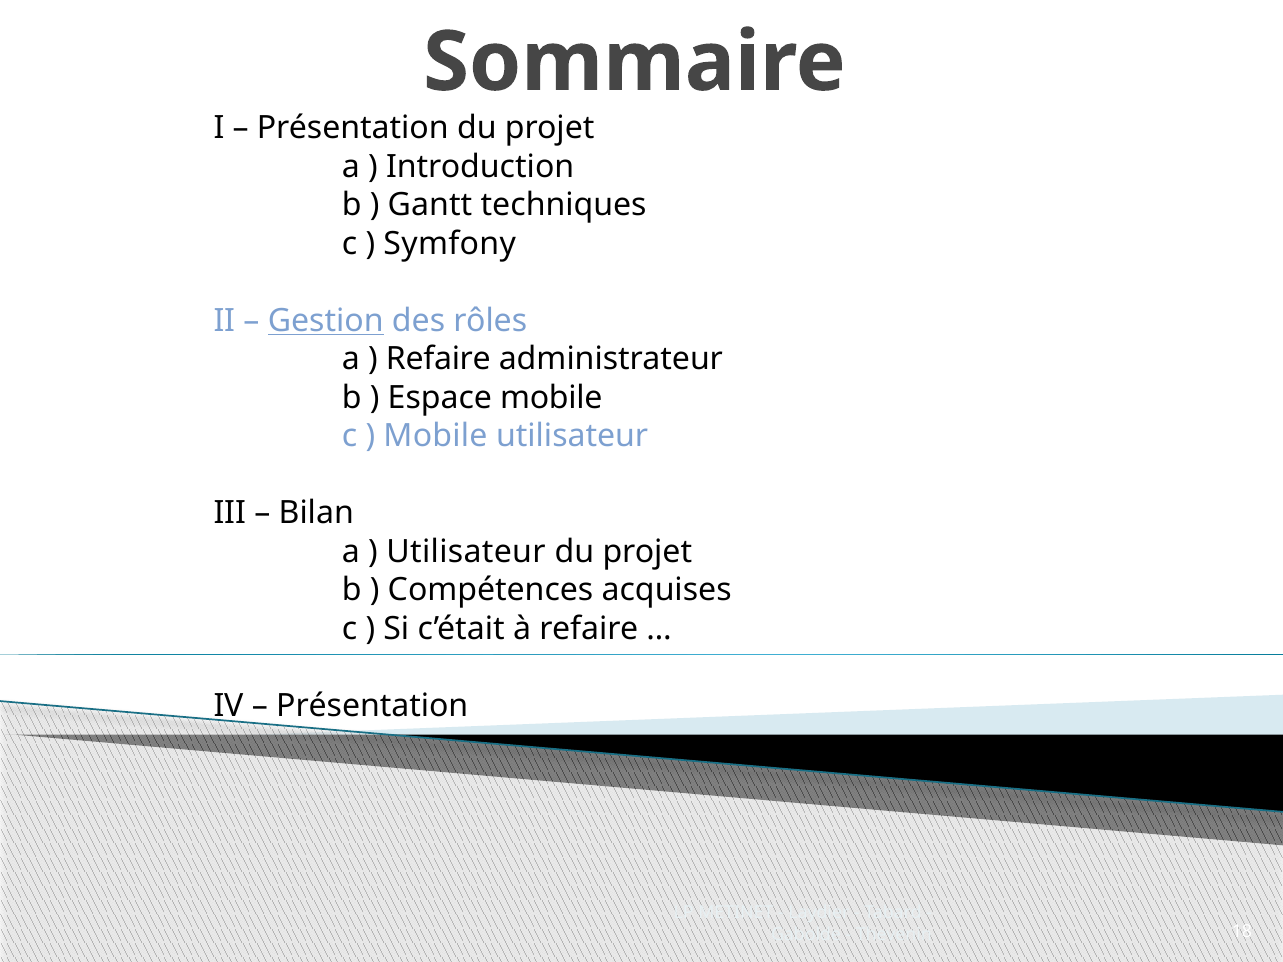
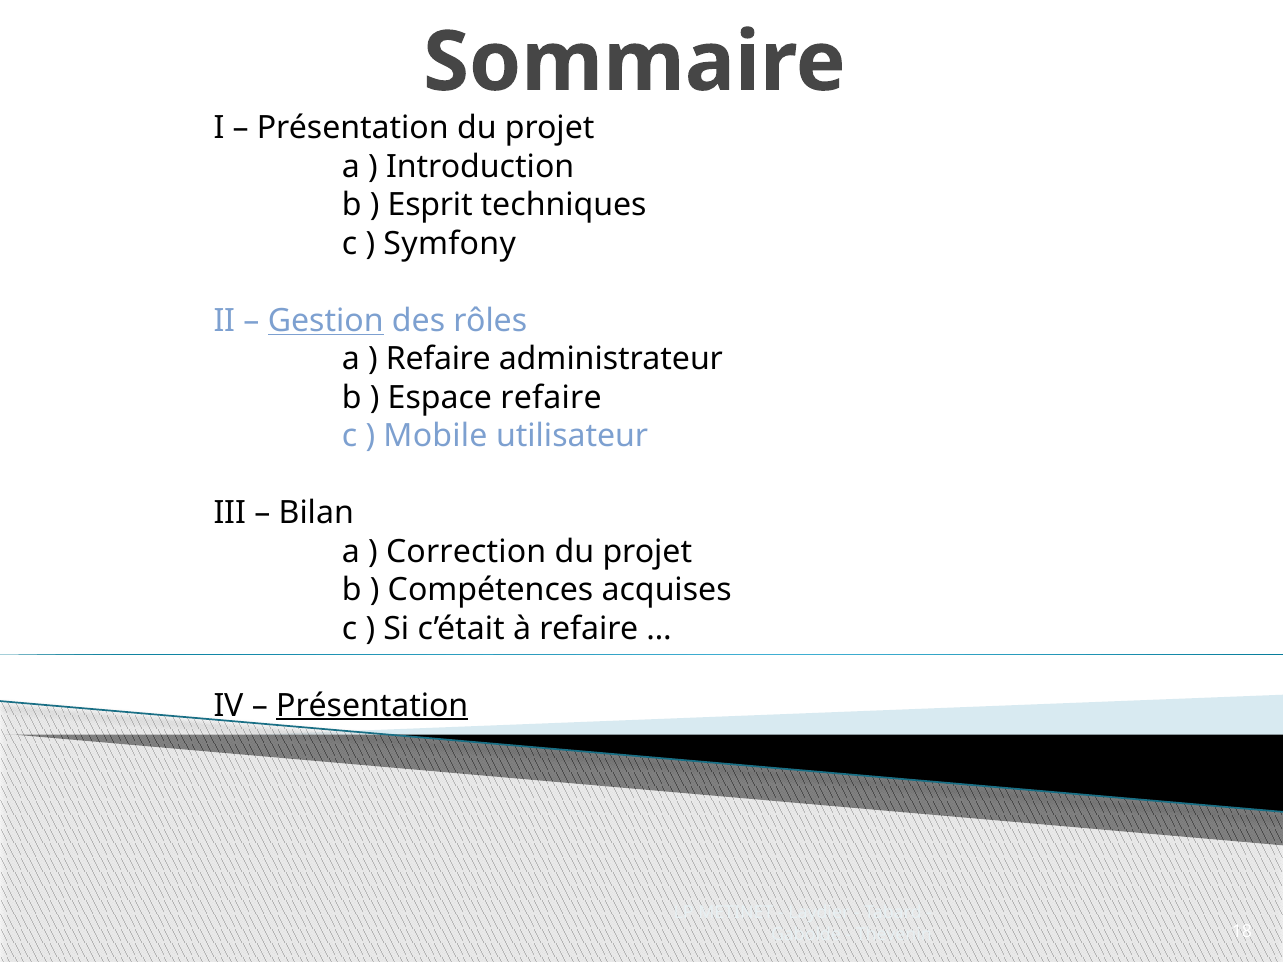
Gantt: Gantt -> Esprit (430, 205)
Espace mobile: mobile -> refaire (551, 398)
Utilisateur: Utilisateur -> Correction (466, 552)
Présentation underline: none -> present (372, 706)
